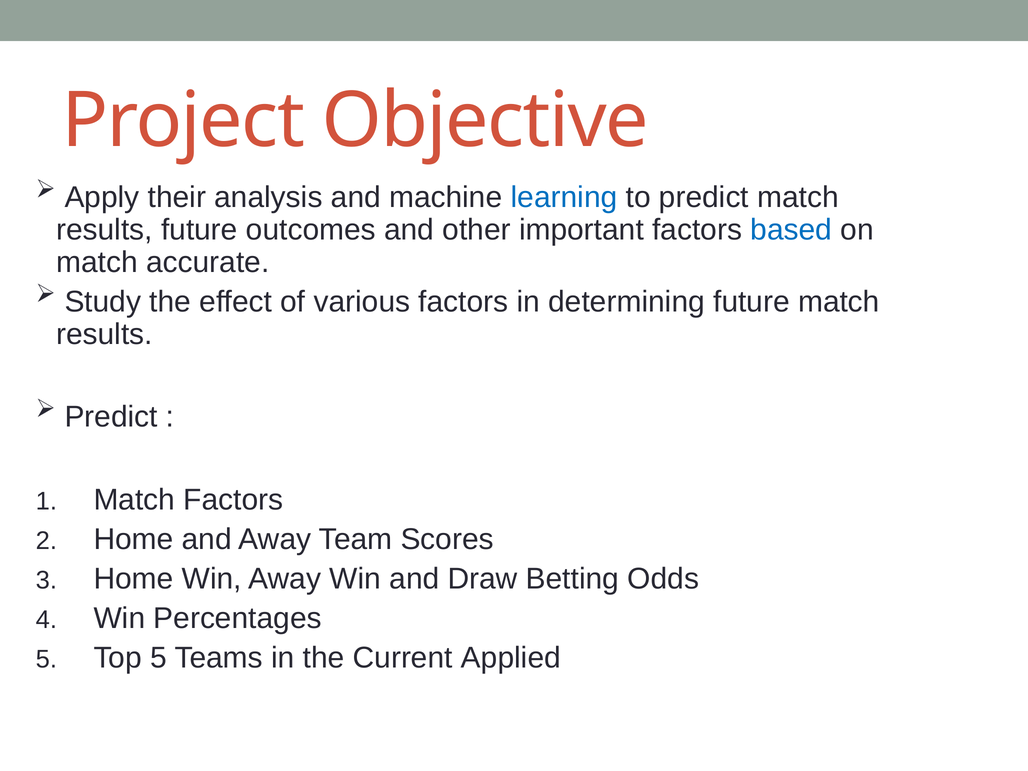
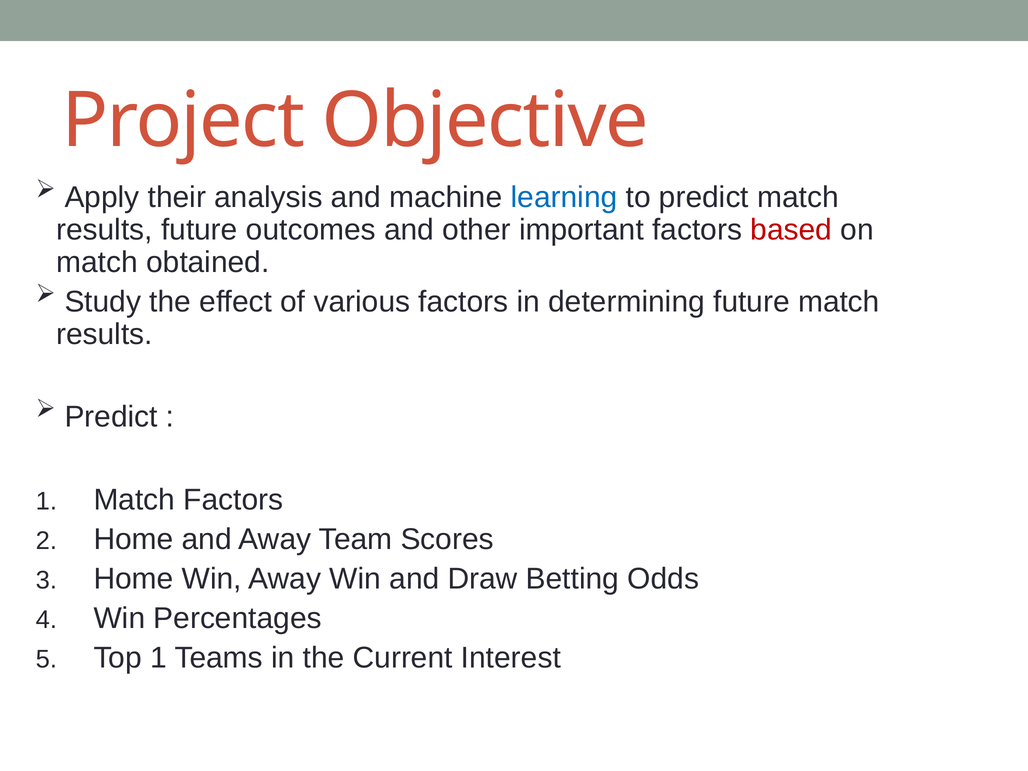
based colour: blue -> red (791, 230)
accurate: accurate -> obtained (208, 262)
Top 5: 5 -> 1 (158, 658)
Applied: Applied -> Interest (511, 658)
